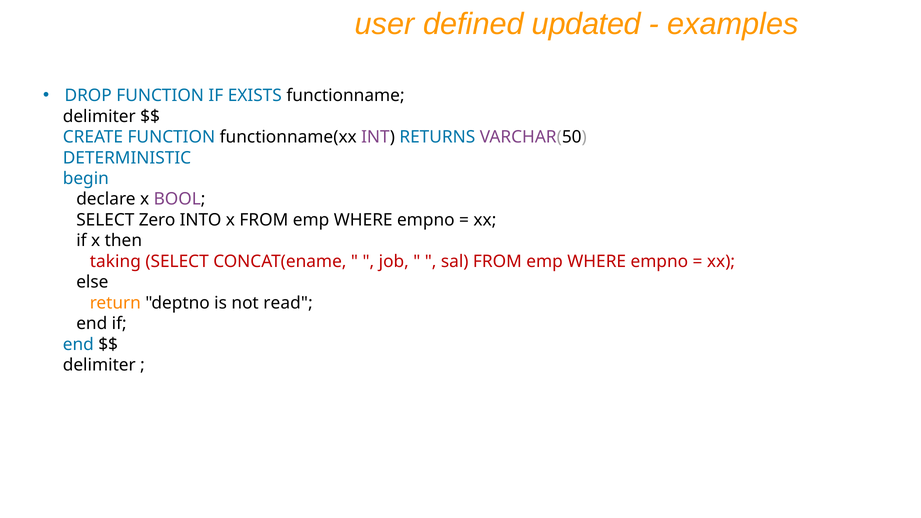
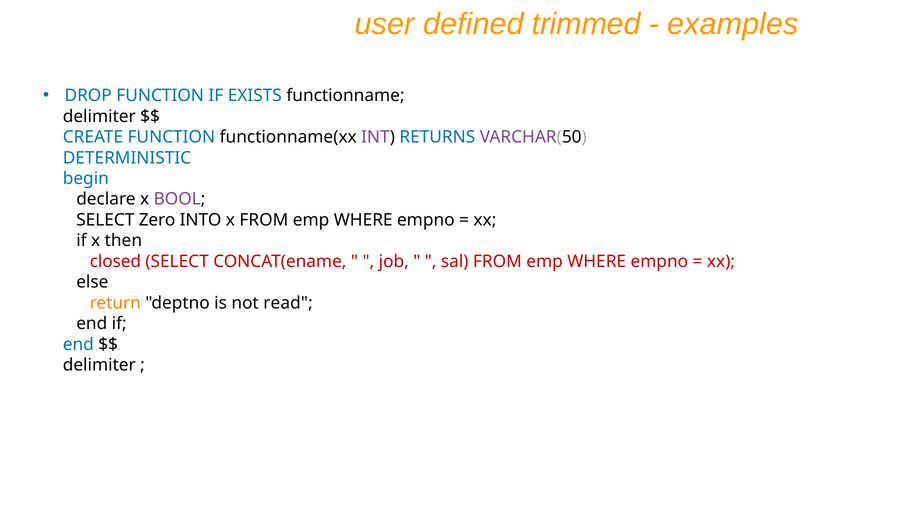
updated: updated -> trimmed (586, 24)
taking: taking -> closed (115, 261)
